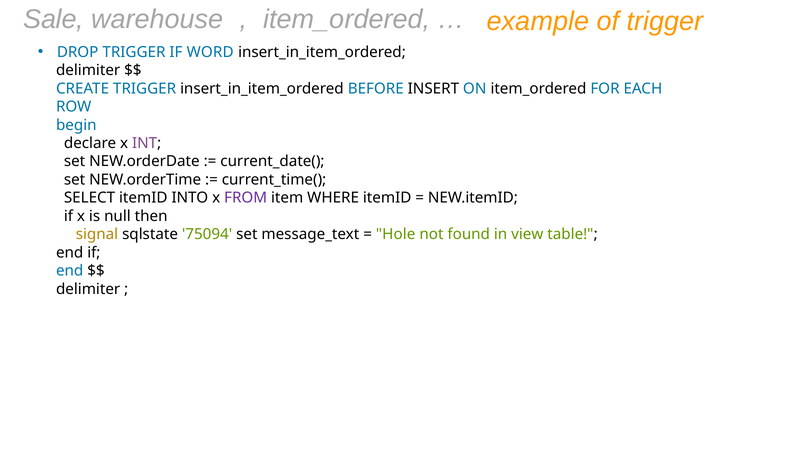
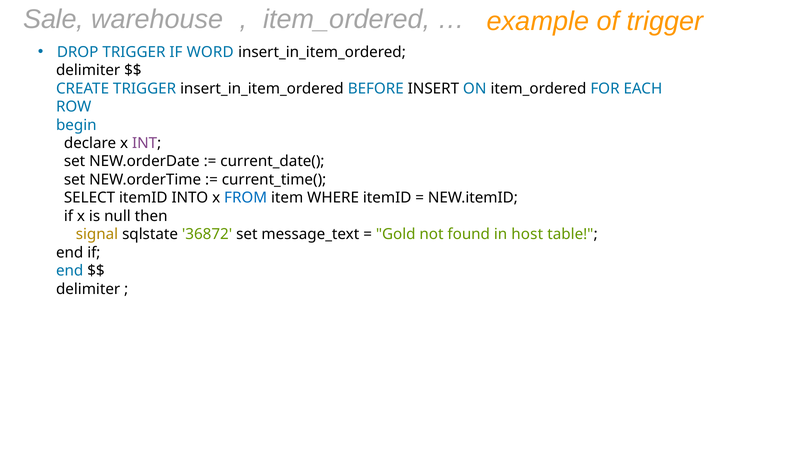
FROM colour: purple -> blue (246, 198)
75094: 75094 -> 36872 (207, 235)
Hole: Hole -> Gold (396, 235)
view: view -> host (527, 235)
